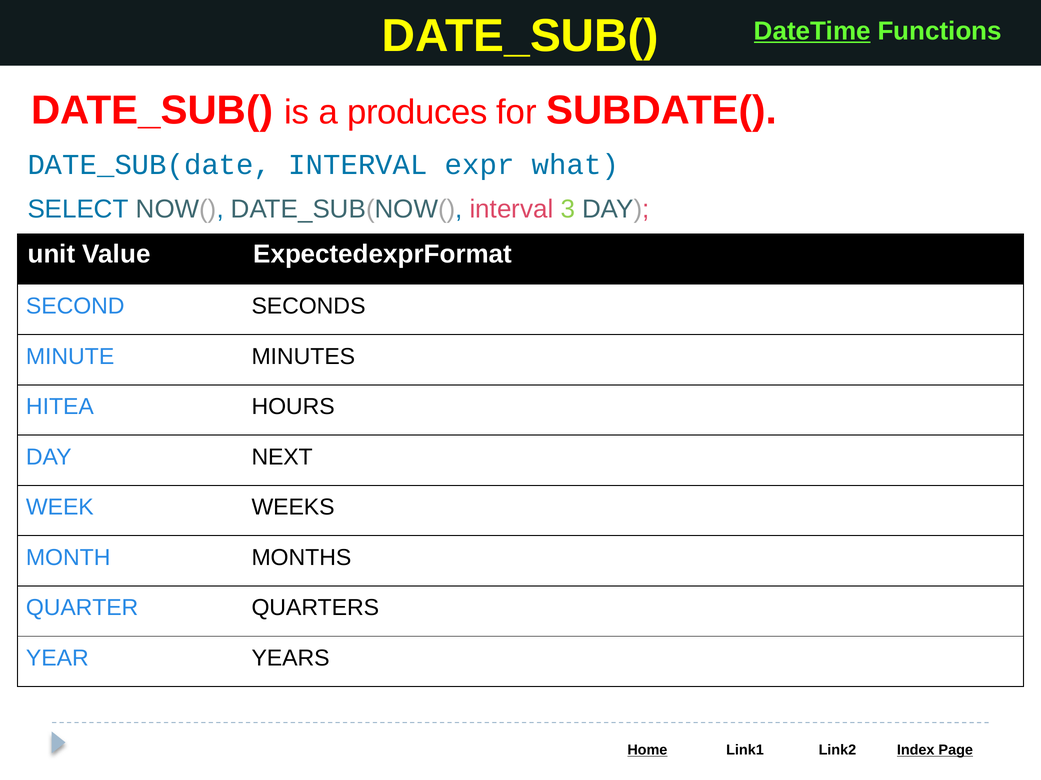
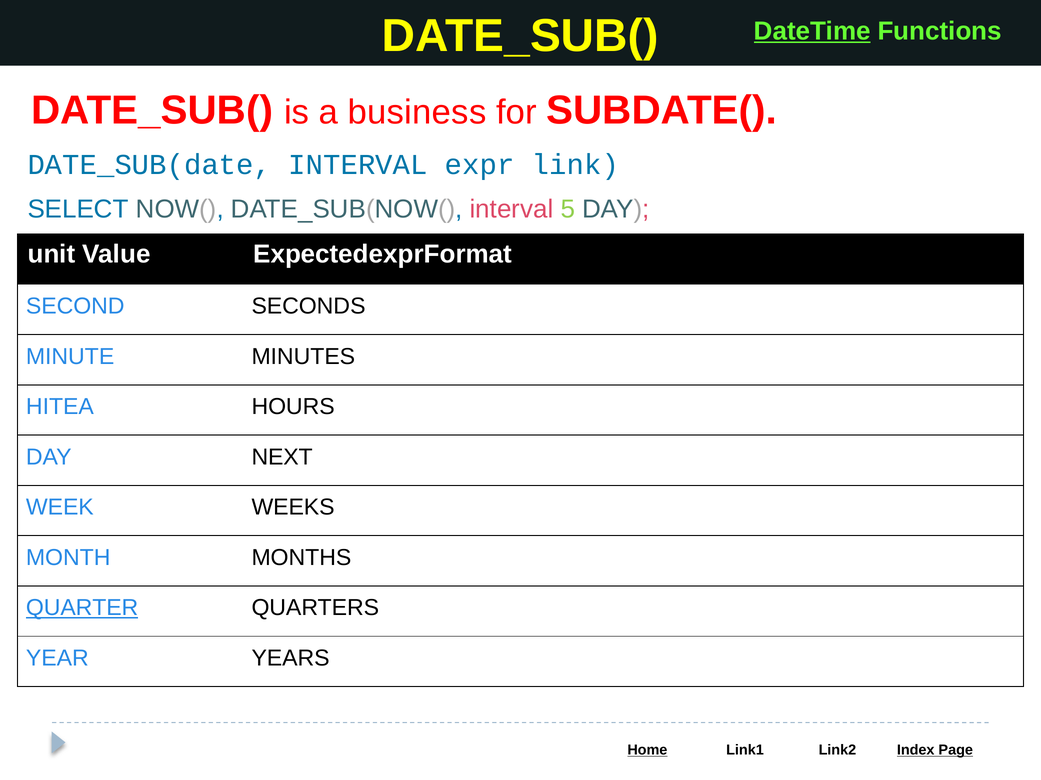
produces: produces -> business (417, 112)
what: what -> link (575, 165)
3: 3 -> 5 (568, 210)
QUARTER underline: none -> present (82, 608)
